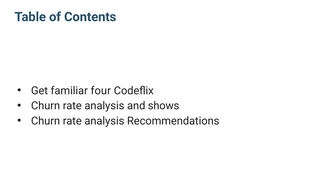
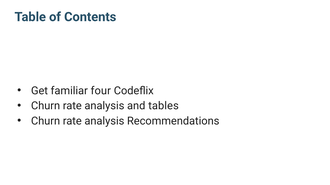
shows: shows -> tables (164, 106)
